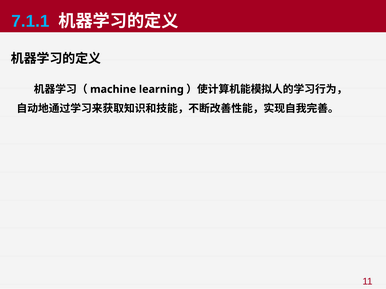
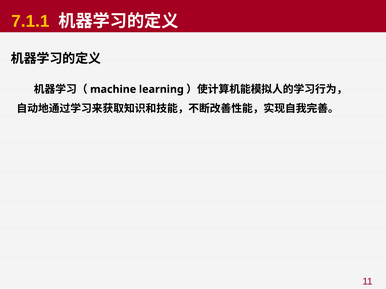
7.1.1 colour: light blue -> yellow (30, 21)
